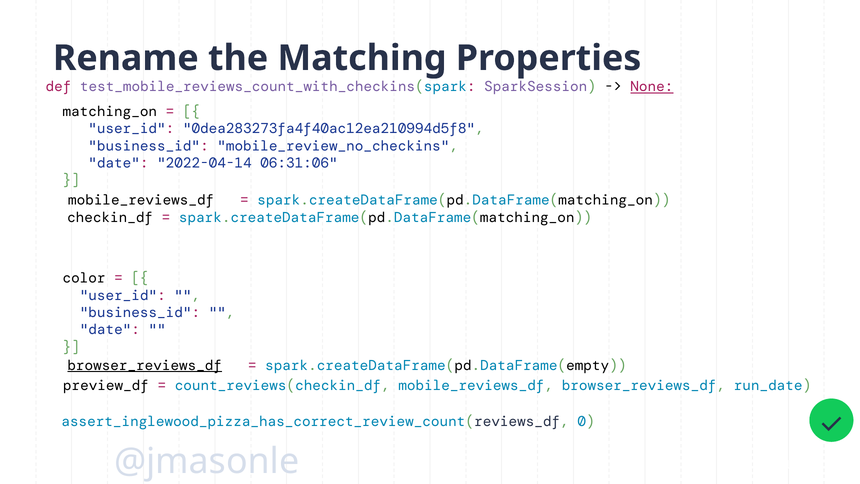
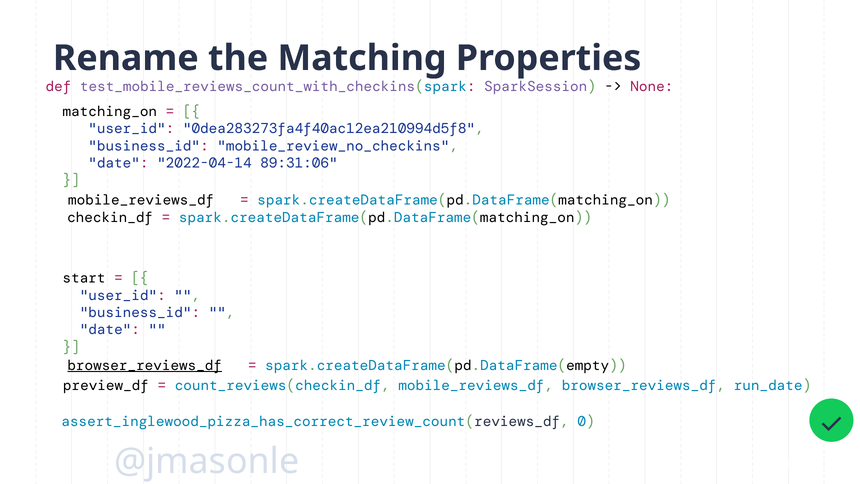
None underline: present -> none (652, 87)
06:31:06: 06:31:06 -> 89:31:06 (299, 163)
color: color -> start (84, 278)
